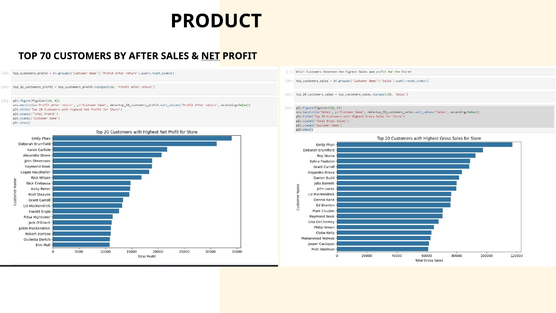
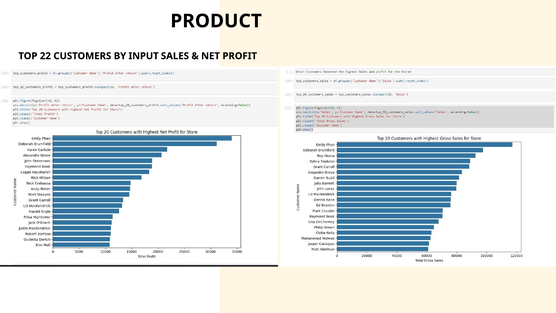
70: 70 -> 22 (45, 56)
AFTER: AFTER -> INPUT (144, 56)
NET underline: present -> none (211, 56)
